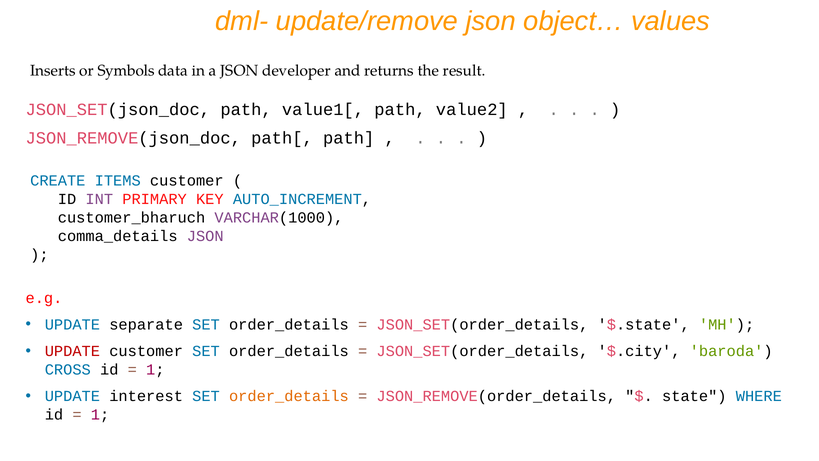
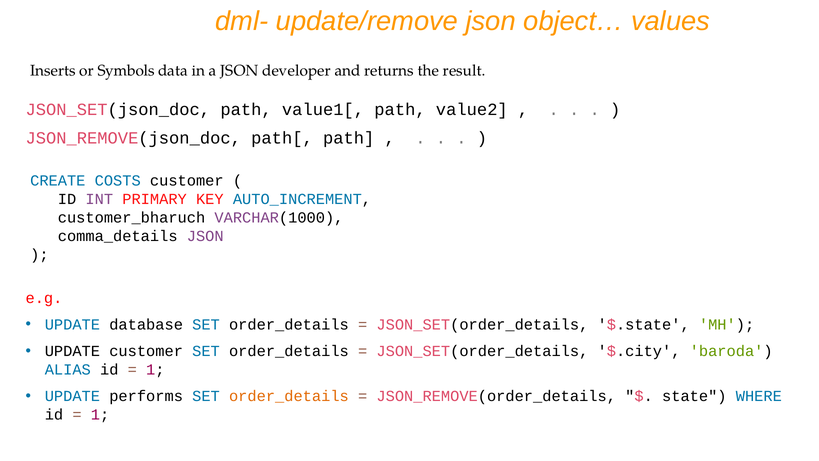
ITEMS: ITEMS -> COSTS (118, 181)
separate: separate -> database (146, 324)
UPDATE colour: red -> black (72, 351)
CROSS: CROSS -> ALIAS (68, 370)
interest: interest -> performs (146, 396)
